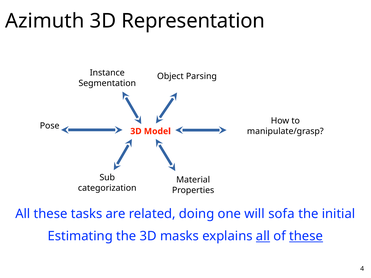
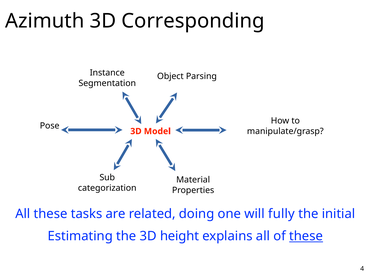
Representation: Representation -> Corresponding (193, 21)
sofa: sofa -> fully (281, 214)
masks: masks -> height (180, 236)
all underline: present -> none (263, 236)
